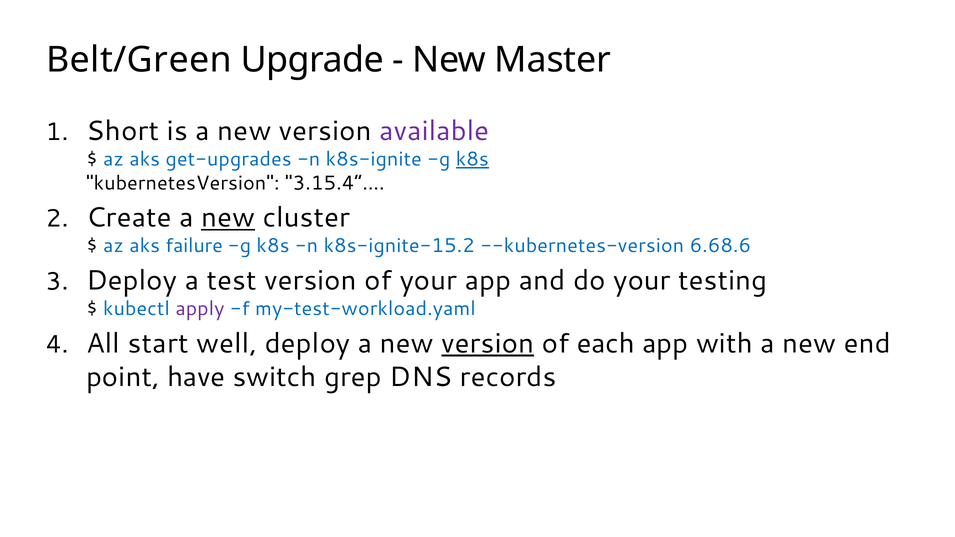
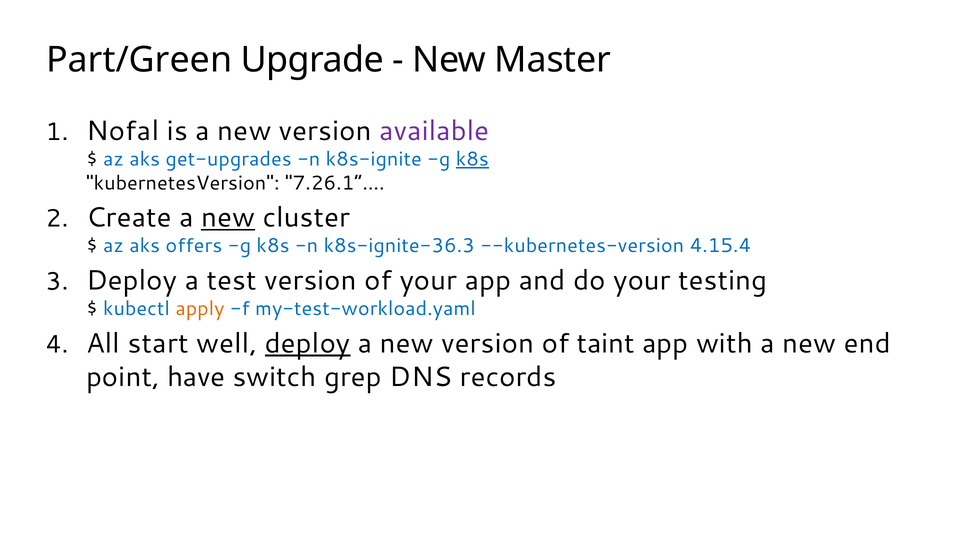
Belt/Green: Belt/Green -> Part/Green (139, 60)
Short: Short -> Nofal (123, 131)
3.15.4”…: 3.15.4”… -> 7.26.1”… (335, 183)
failure: failure -> offers (194, 246)
k8s-ignite-15.2: k8s-ignite-15.2 -> k8s-ignite-36.3 (399, 246)
6.68.6: 6.68.6 -> 4.15.4 (720, 246)
apply colour: purple -> orange (200, 309)
deploy underline: none -> present (308, 344)
version underline: present -> none (488, 344)
each: each -> taint (606, 344)
